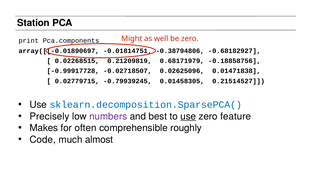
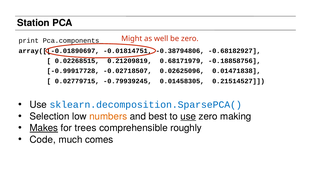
Precisely: Precisely -> Selection (50, 117)
numbers colour: purple -> orange (108, 117)
feature: feature -> making (236, 117)
Makes underline: none -> present (44, 128)
often: often -> trees (86, 128)
almost: almost -> comes (99, 140)
